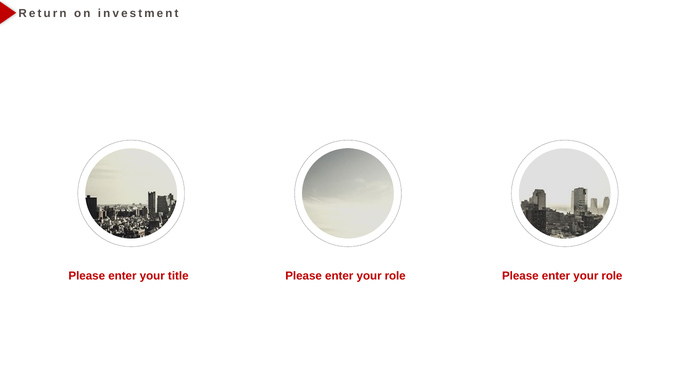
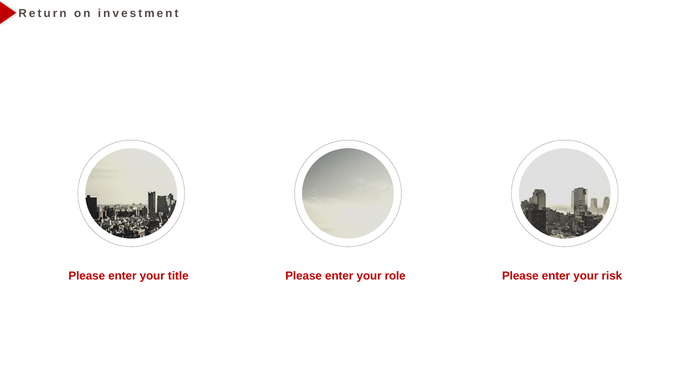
role: role -> risk (612, 276)
